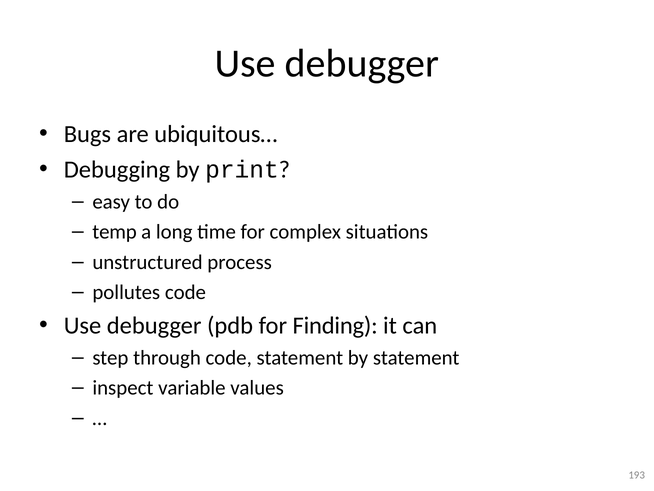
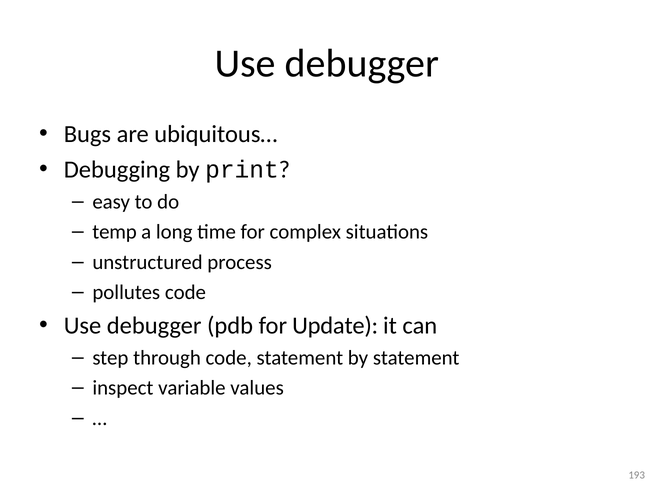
Finding: Finding -> Update (335, 325)
